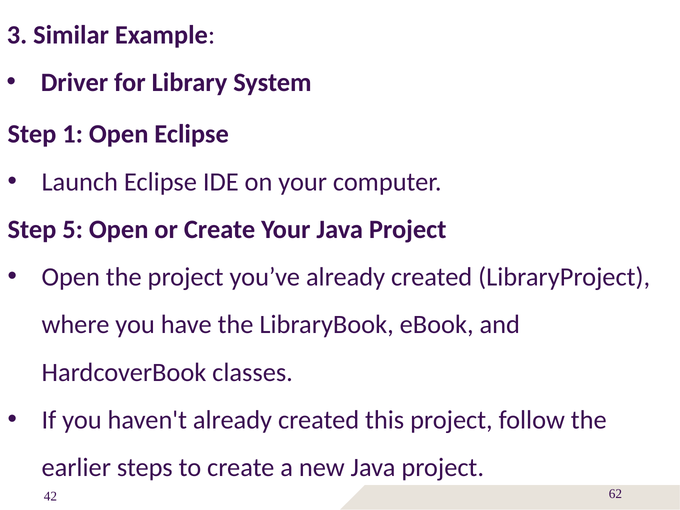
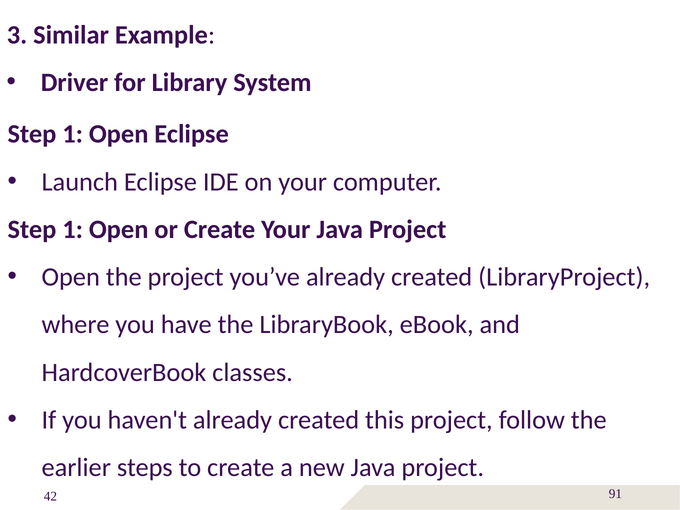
5: 5 -> 1 (73, 229)
62: 62 -> 91 (615, 494)
